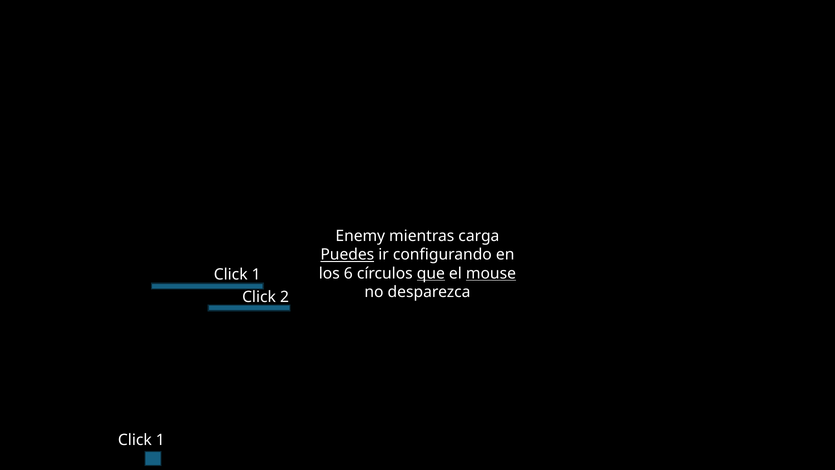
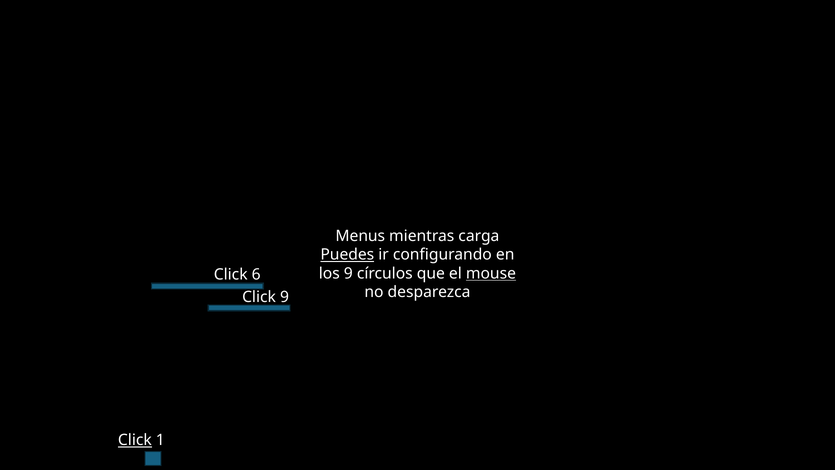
Enemy: Enemy -> Menus (360, 236)
los 6: 6 -> 9 (348, 273)
que underline: present -> none (431, 273)
1: 1 -> 6 (256, 274)
Click 2: 2 -> 9 (285, 297)
Click underline: none -> present (135, 440)
